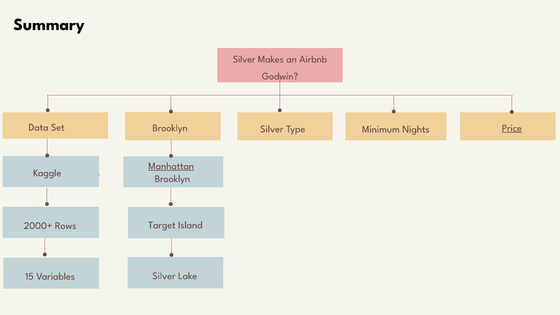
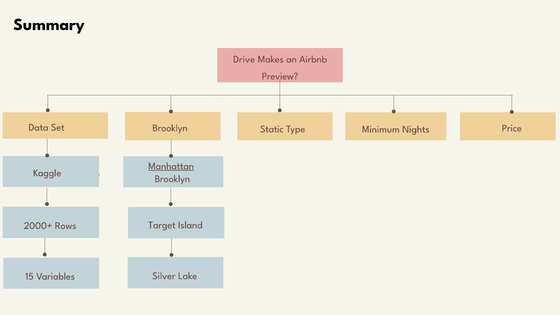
Silver: Silver -> Drive (244, 59)
Godwin: Godwin -> Preview (280, 76)
Set Silver: Silver -> Static (272, 129)
Price underline: present -> none (512, 128)
